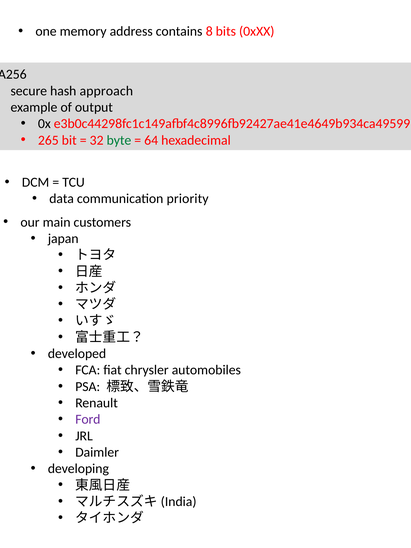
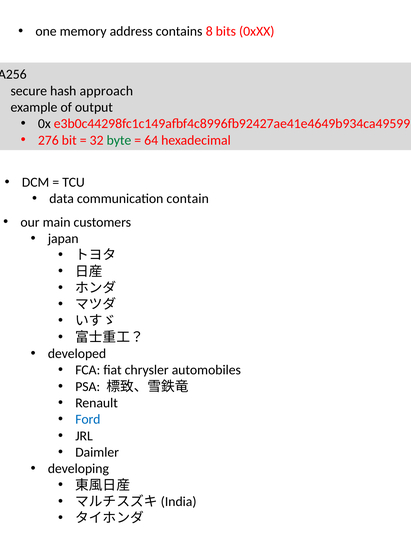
265: 265 -> 276 (48, 140)
priority: priority -> contain (188, 199)
Ford colour: purple -> blue (88, 419)
